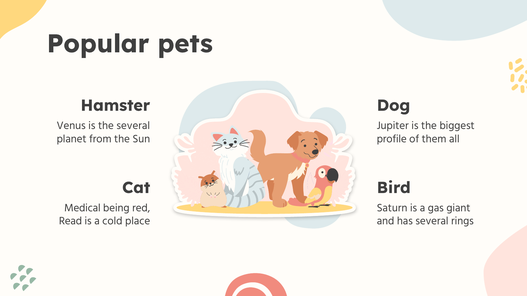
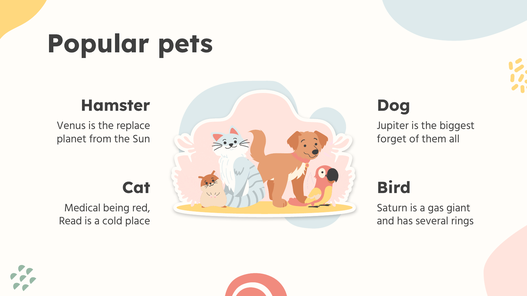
the several: several -> replace (133, 126)
profile: profile -> forget (392, 139)
